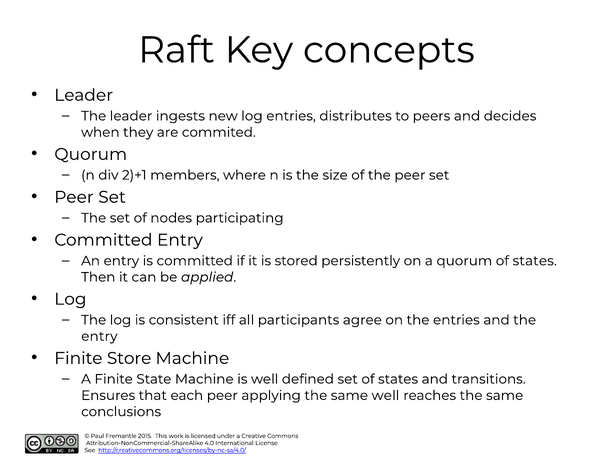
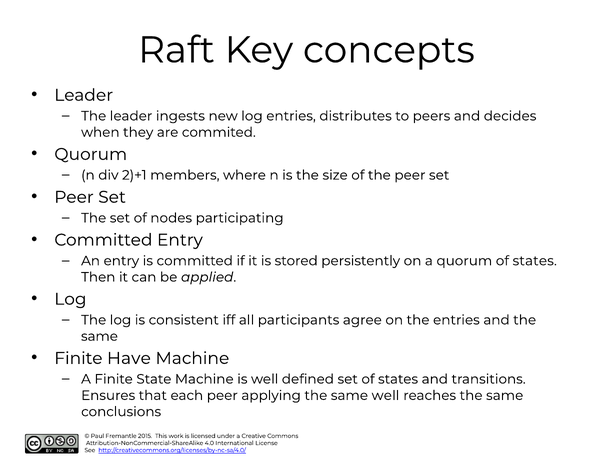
entry: entry -> same (99, 337)
Store: Store -> Have (129, 359)
